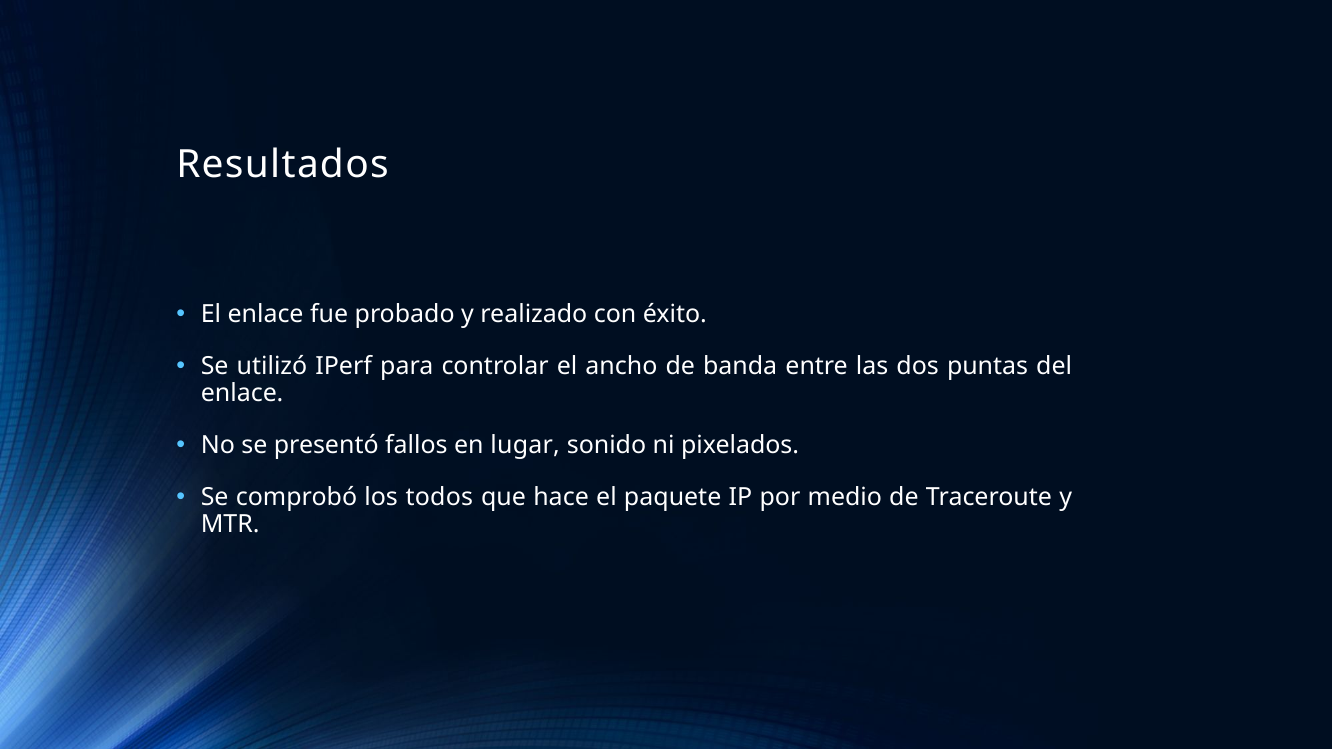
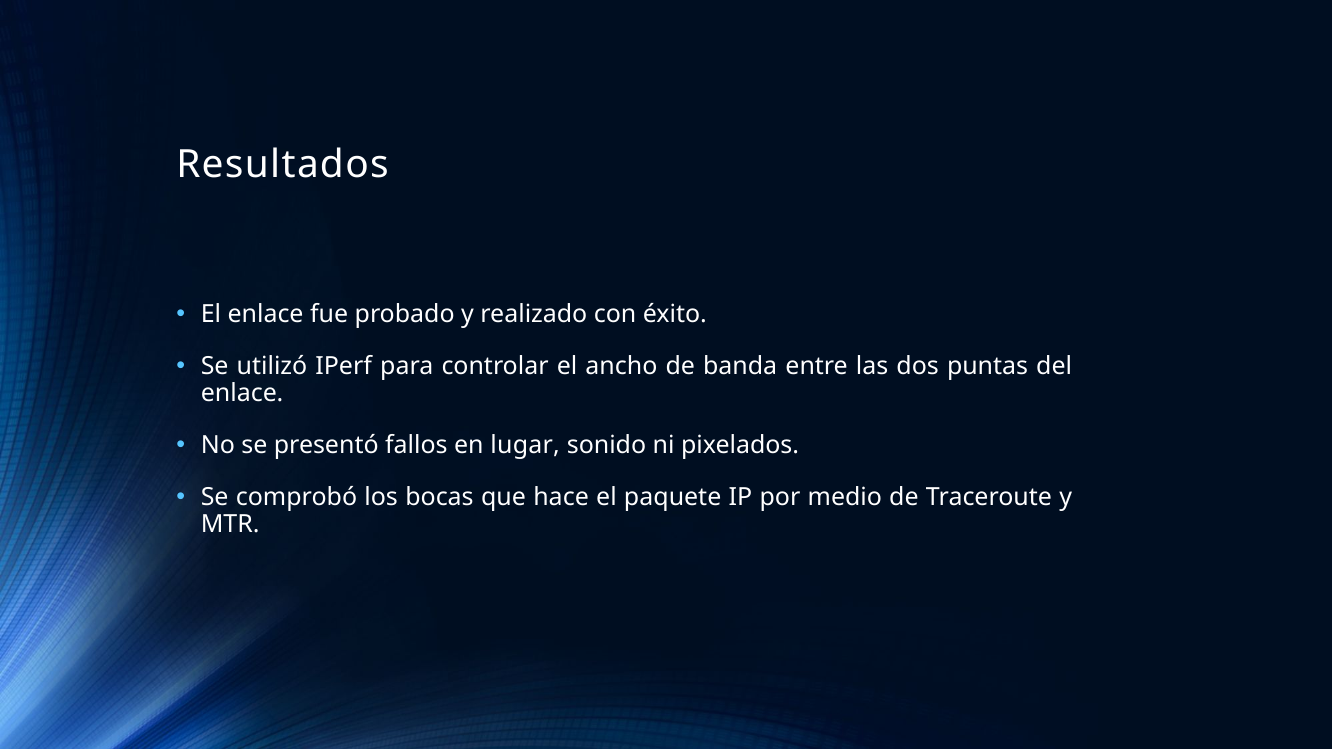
todos: todos -> bocas (440, 497)
